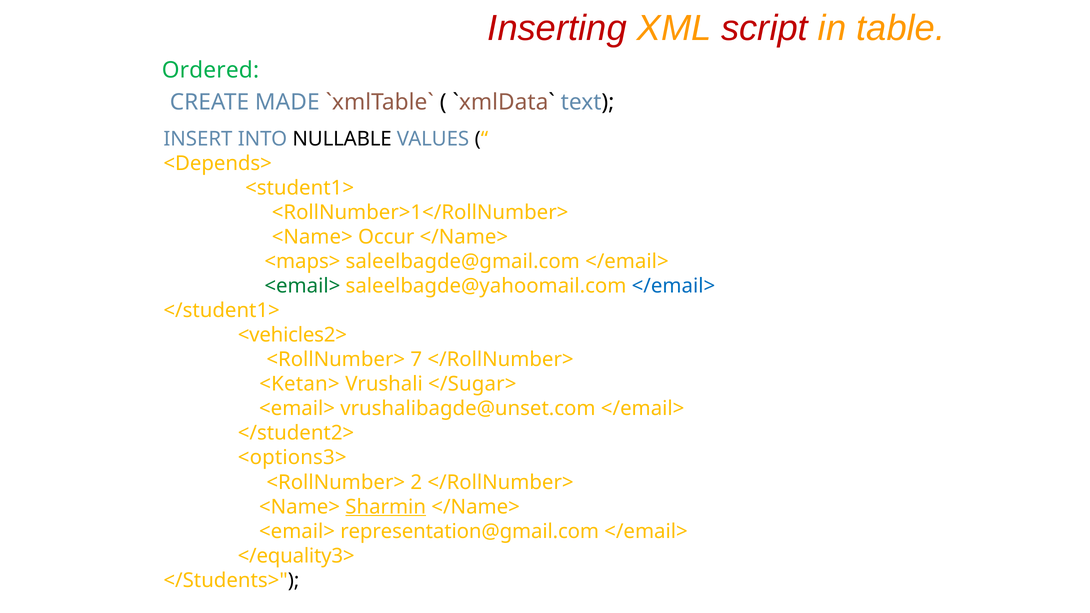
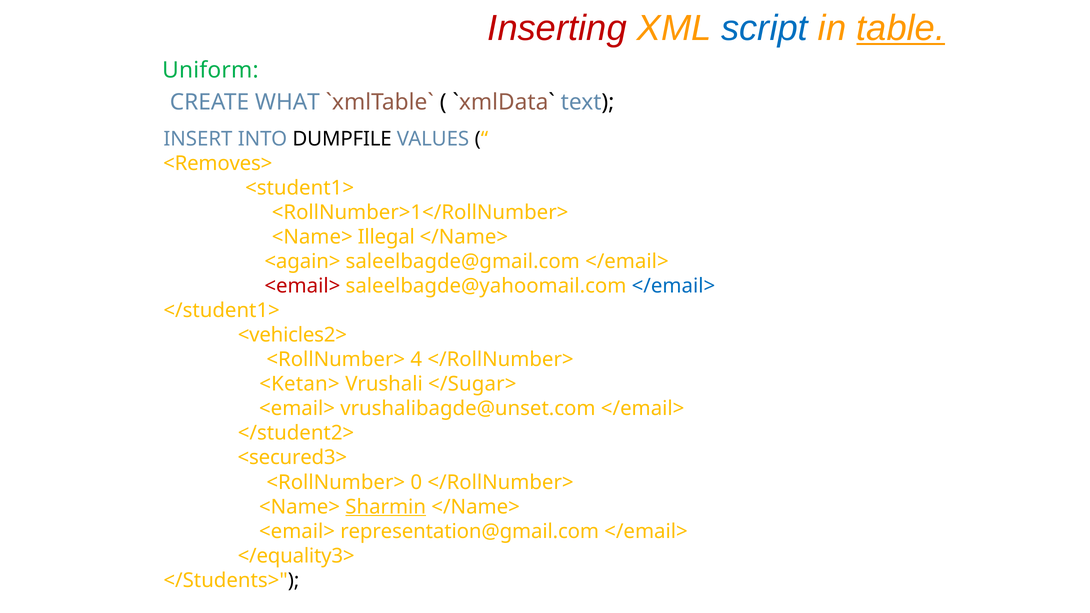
script colour: red -> blue (764, 28)
table underline: none -> present (901, 28)
Ordered: Ordered -> Uniform (210, 70)
MADE: MADE -> WHAT (287, 102)
NULLABLE: NULLABLE -> DUMPFILE (342, 139)
<Depends>: <Depends> -> <Removes> (218, 164)
Occur: Occur -> Illegal (386, 237)
<maps>: <maps> -> <again> (302, 262)
<email> colour: green -> red (302, 286)
7: 7 -> 4 (416, 360)
<options3>: <options3> -> <secured3> (292, 458)
2: 2 -> 0 (416, 482)
